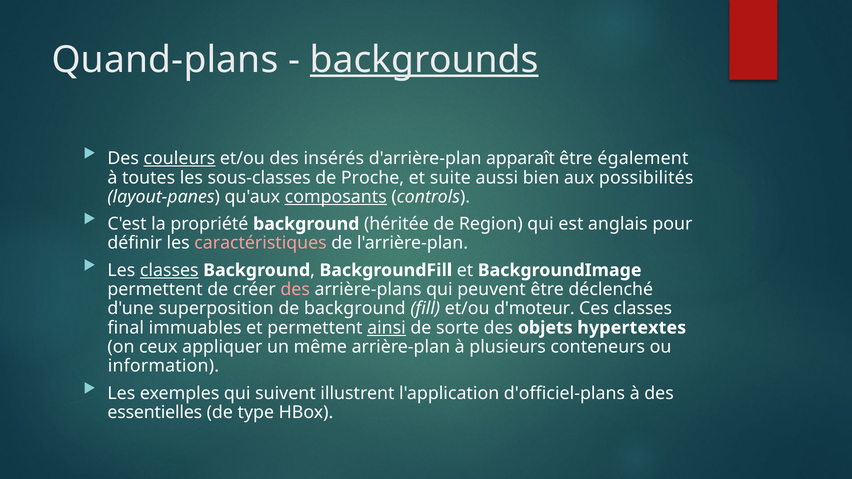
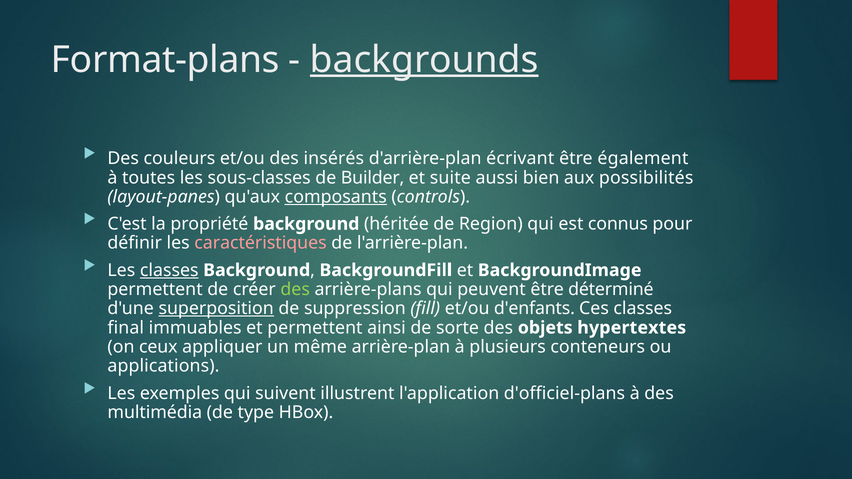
Quand-plans: Quand-plans -> Format-plans (165, 60)
couleurs underline: present -> none (179, 159)
apparaît: apparaît -> écrivant (520, 159)
Proche: Proche -> Builder (373, 178)
anglais: anglais -> connus (618, 224)
des colour: pink -> light green (295, 290)
déclenché: déclenché -> déterminé (611, 290)
superposition underline: none -> present (216, 309)
de background: background -> suppression (355, 309)
d'moteur: d'moteur -> d'enfants (534, 309)
ainsi underline: present -> none (386, 328)
information: information -> applications (163, 366)
essentielles: essentielles -> multimédia (155, 413)
